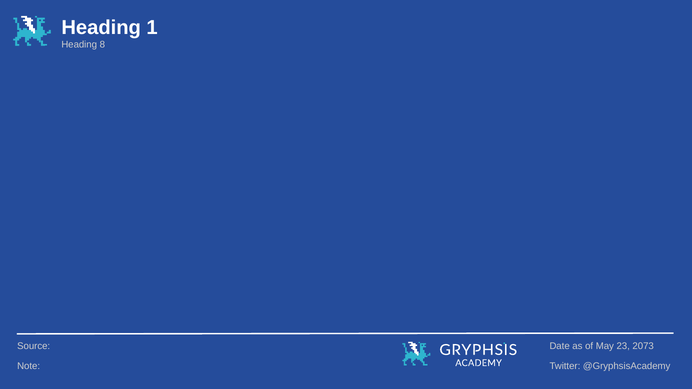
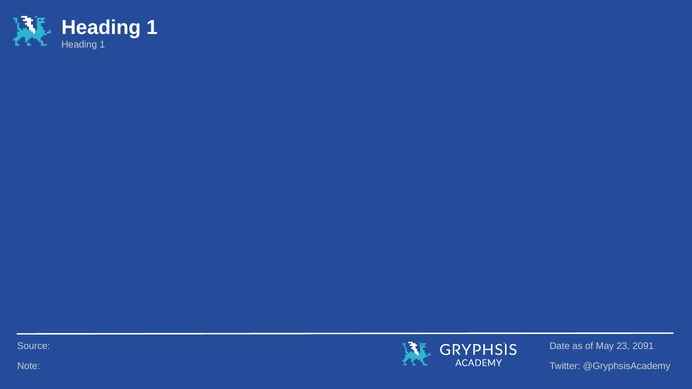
8: 8 -> 1 (102, 44)
2073: 2073 -> 2091 (643, 346)
